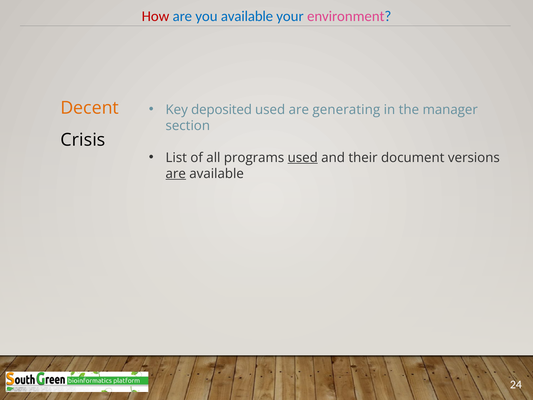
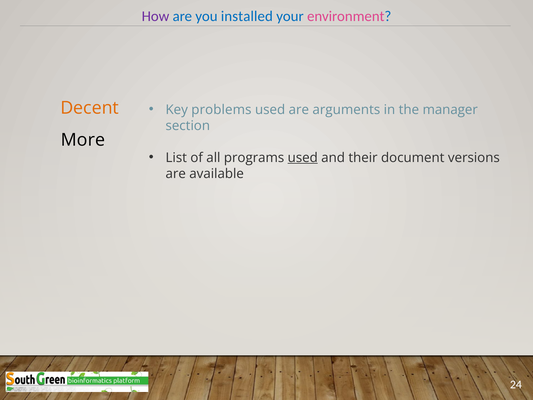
How colour: red -> purple (155, 16)
you available: available -> installed (247, 16)
deposited: deposited -> problems (221, 110)
generating: generating -> arguments (346, 110)
Crisis: Crisis -> More (83, 140)
are underline: present -> none (176, 174)
